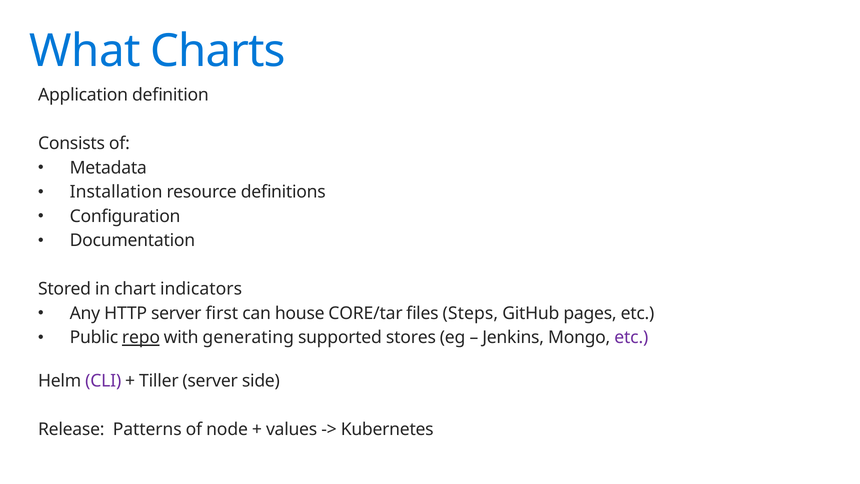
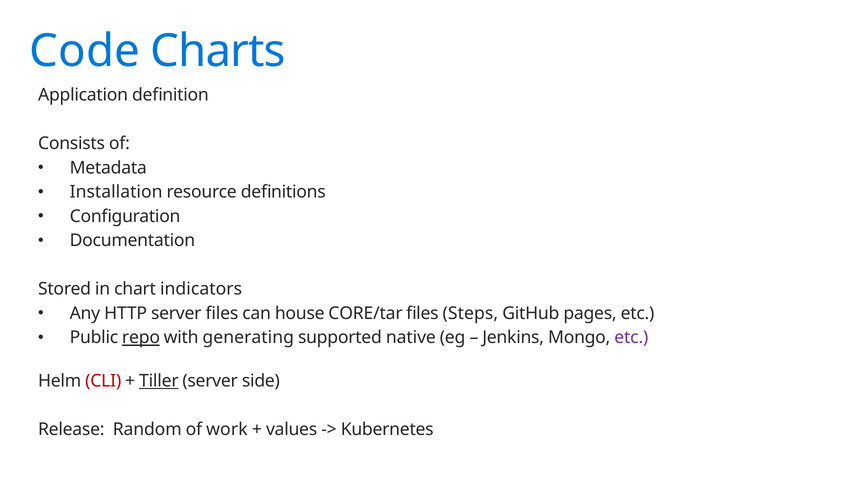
What: What -> Code (85, 51)
server first: first -> files (222, 313)
stores: stores -> native (411, 337)
CLI colour: purple -> red (103, 381)
Tiller underline: none -> present (159, 381)
Patterns: Patterns -> Random (147, 429)
node: node -> work (227, 429)
